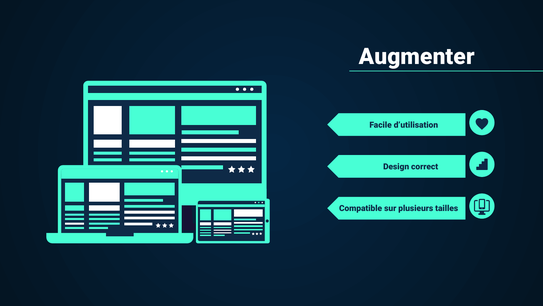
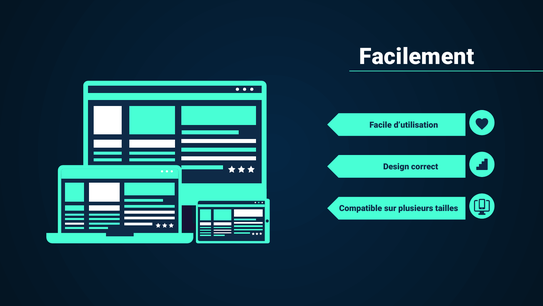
Augmenter: Augmenter -> Facilement (417, 56)
